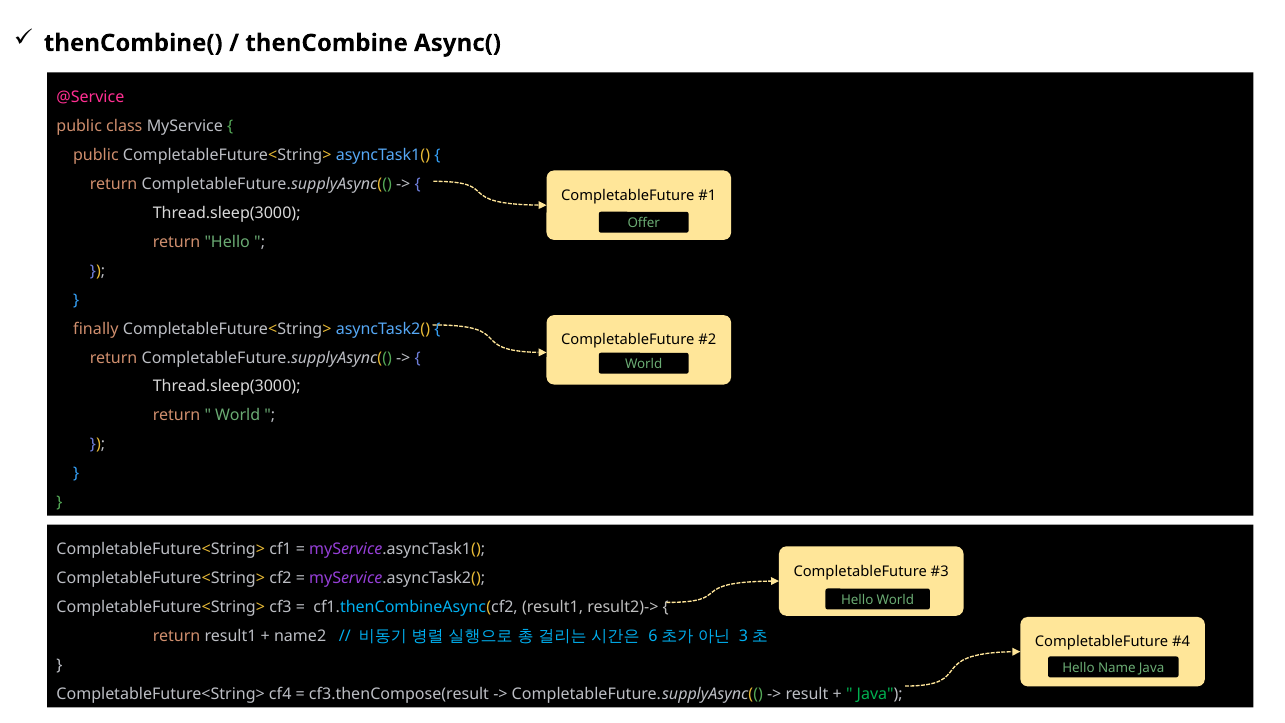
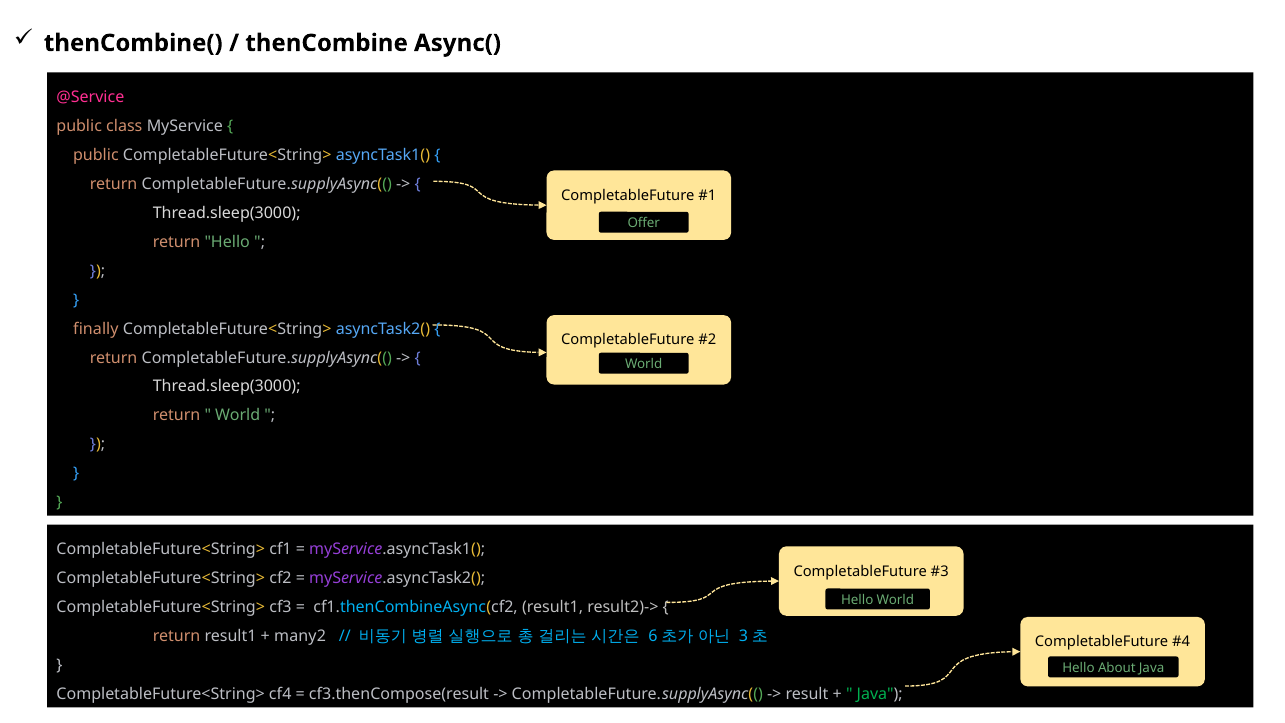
name2: name2 -> many2 (300, 636)
Name: Name -> About (1117, 668)
